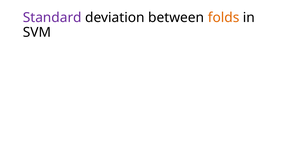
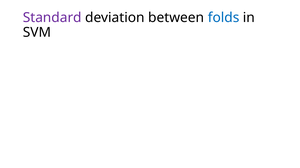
folds colour: orange -> blue (224, 18)
